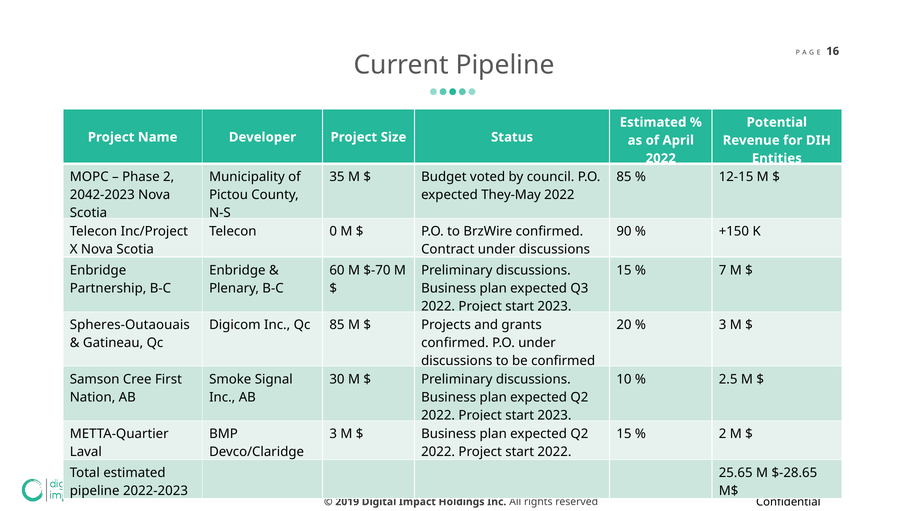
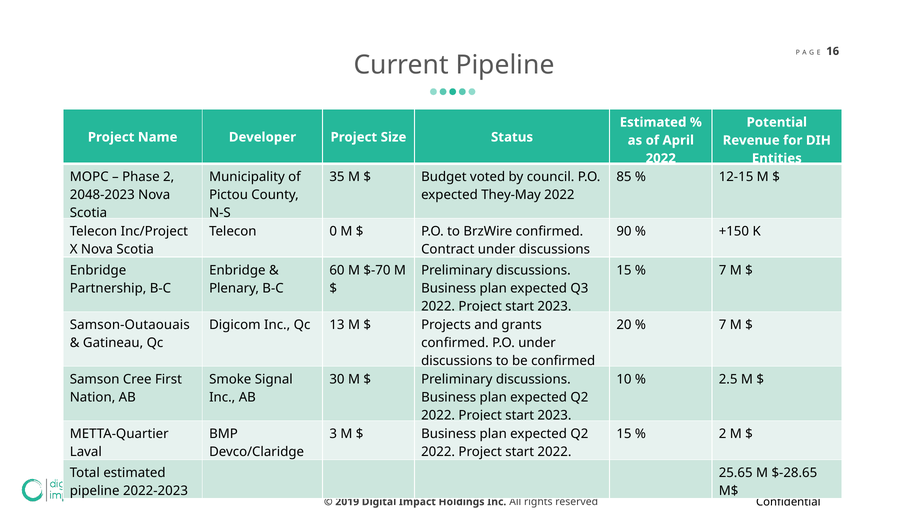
2042-2023: 2042-2023 -> 2048-2023 (102, 195)
Spheres-Outaouais: Spheres-Outaouais -> Samson-Outaouais (130, 325)
Qc 85: 85 -> 13 (337, 325)
3: 3 -> 7 (723, 325)
